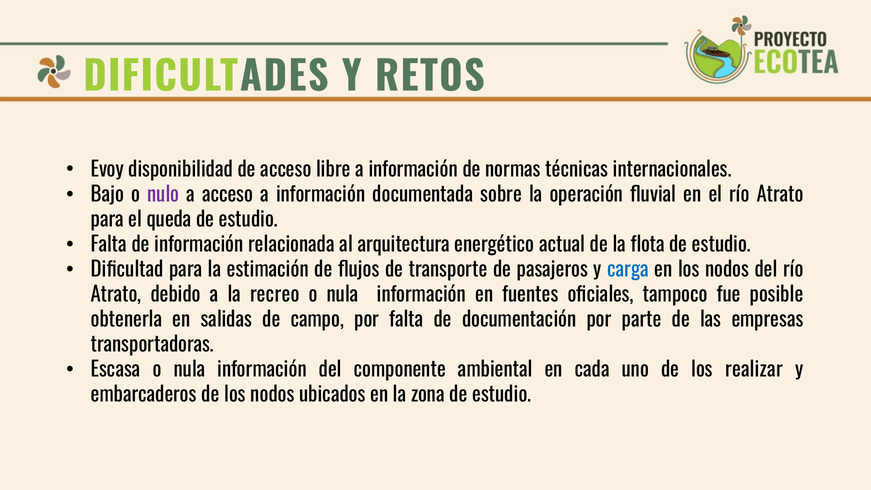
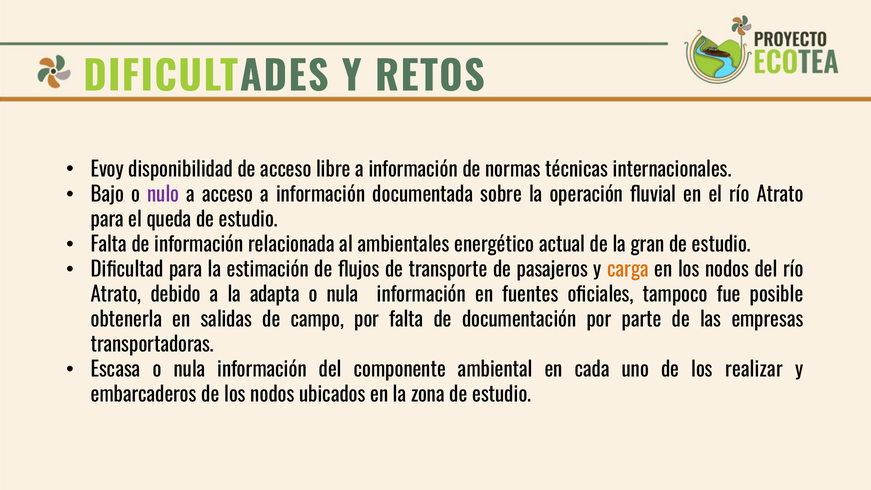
arquitectura: arquitectura -> ambientales (404, 245)
flota: flota -> gran (648, 245)
carga colour: blue -> orange (628, 270)
recreo: recreo -> adapta (275, 295)
